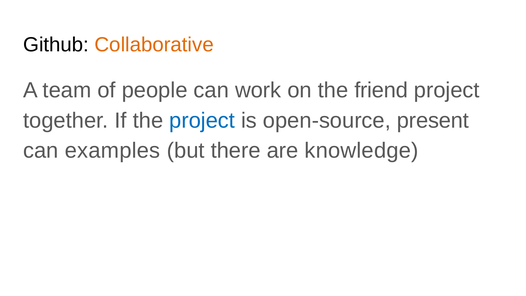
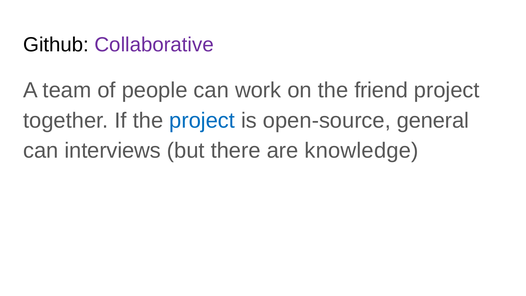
Collaborative colour: orange -> purple (154, 45)
present: present -> general (433, 120)
examples: examples -> interviews (113, 151)
